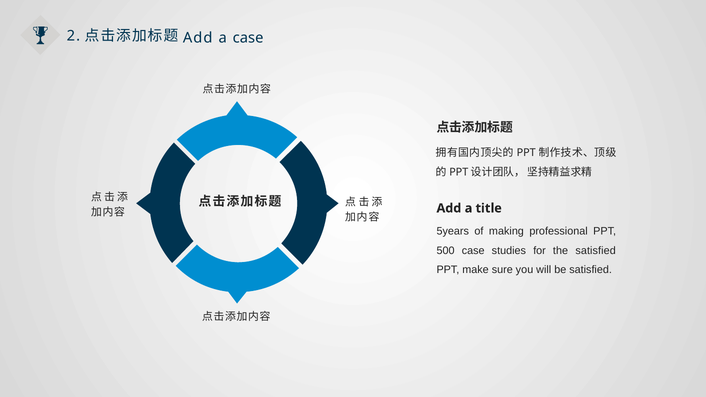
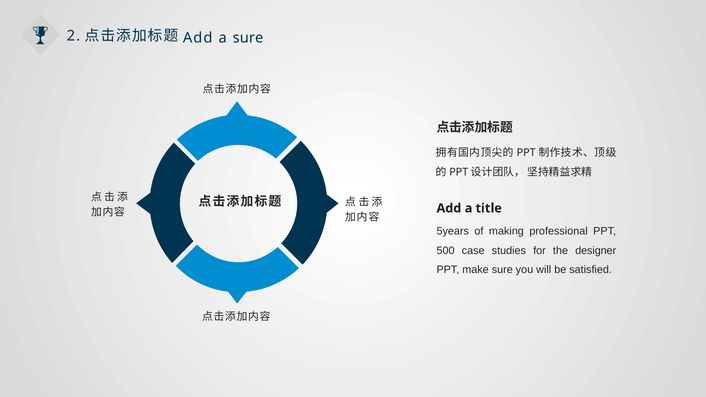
a case: case -> sure (248, 38)
the satisfied: satisfied -> designer (596, 251)
